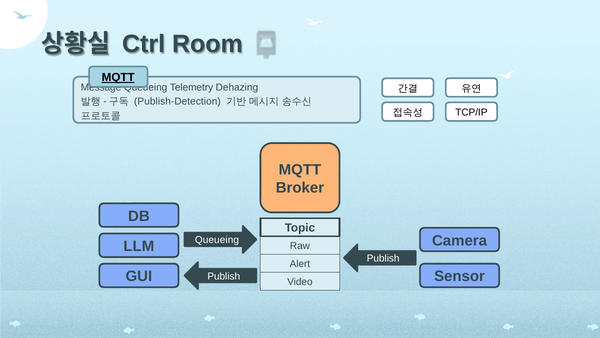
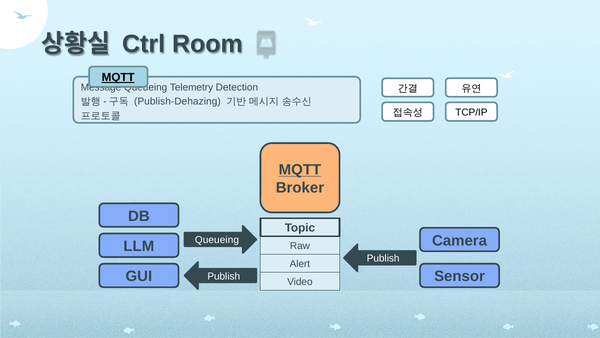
Dehazing: Dehazing -> Detection (237, 87)
Publish-Detection: Publish-Detection -> Publish-Dehazing (177, 102)
MQTT underline: none -> present (300, 170)
